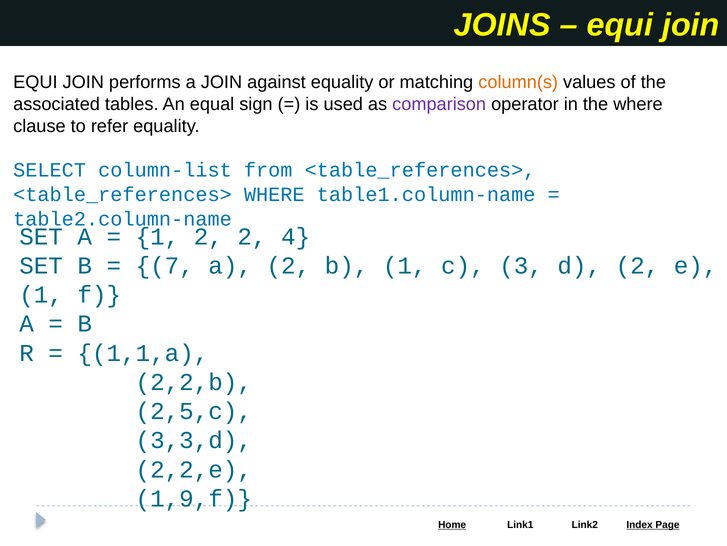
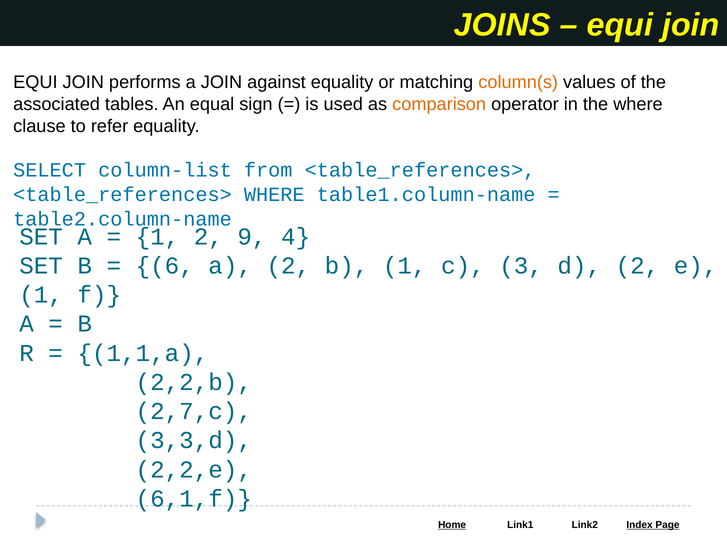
comparison colour: purple -> orange (439, 104)
2 2: 2 -> 9 (252, 236)
7: 7 -> 6 (165, 265)
2,5,c: 2,5,c -> 2,7,c (194, 411)
1,9,f: 1,9,f -> 6,1,f (194, 498)
